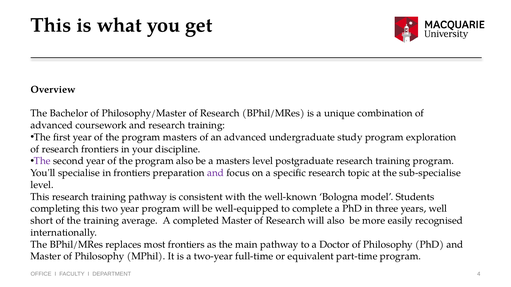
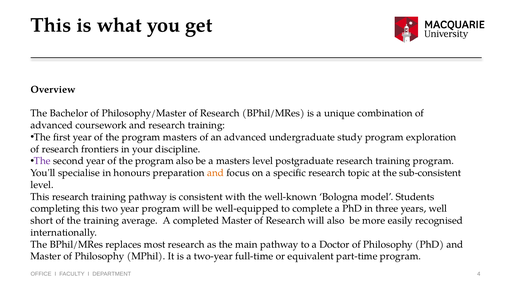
in frontiers: frontiers -> honours (132, 173)
and colour: purple -> orange (216, 173)
sub-specialise: sub-specialise -> sub-consistent (430, 173)
most frontiers: frontiers -> research (186, 245)
